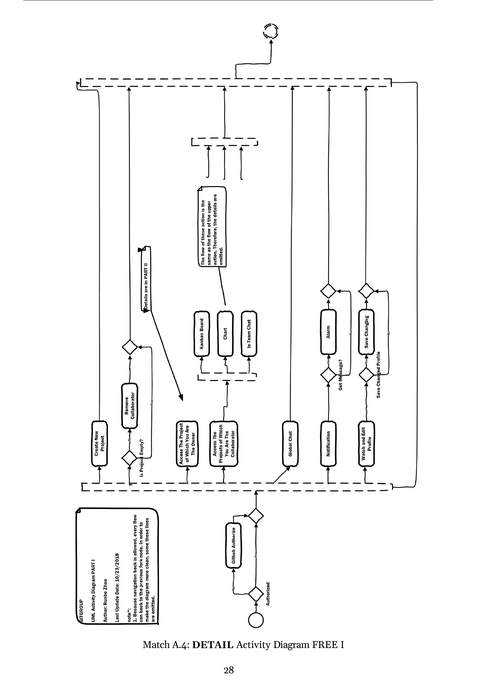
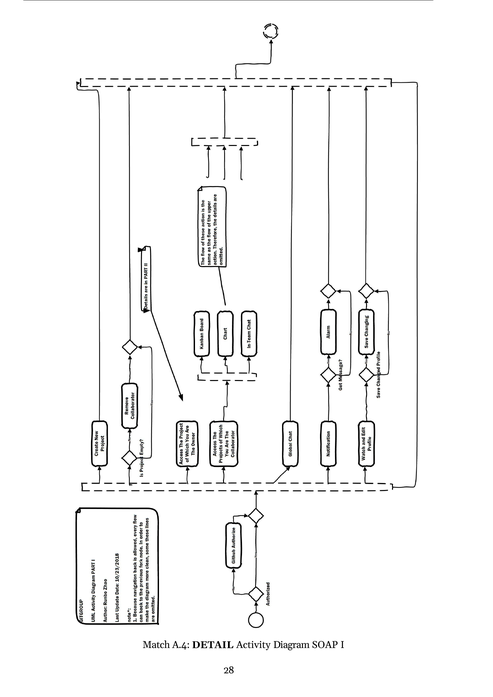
FREE: FREE -> SOAP (325, 645)
